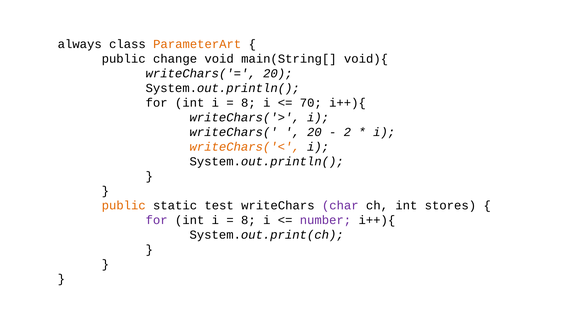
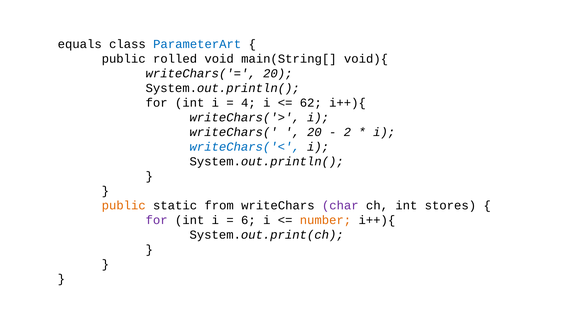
always: always -> equals (80, 44)
ParameterArt colour: orange -> blue (197, 44)
change: change -> rolled (175, 59)
8: 8 -> 4 (248, 103)
70: 70 -> 62 (311, 103)
writeChars('< colour: orange -> blue (245, 147)
test: test -> from (219, 205)
8: 8 -> 6 (248, 220)
number colour: purple -> orange (325, 220)
